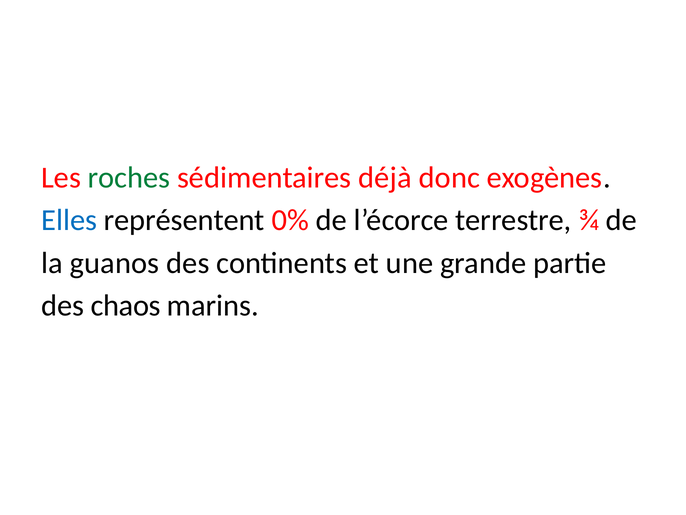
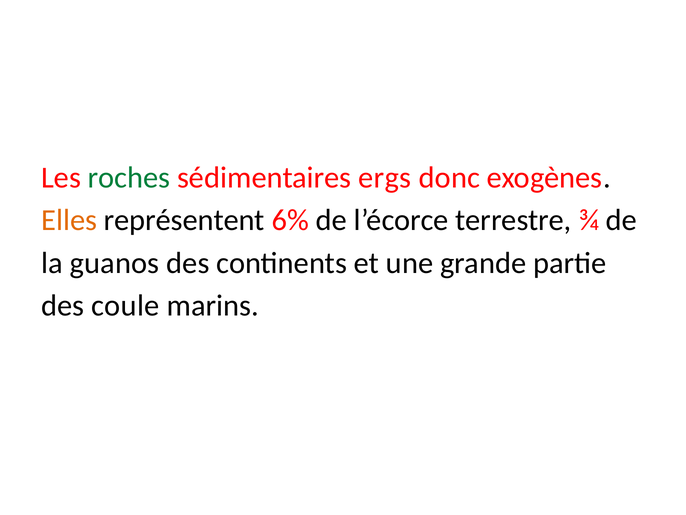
déjà: déjà -> ergs (385, 177)
Elles colour: blue -> orange (69, 220)
0%: 0% -> 6% (290, 220)
chaos: chaos -> coule (125, 306)
